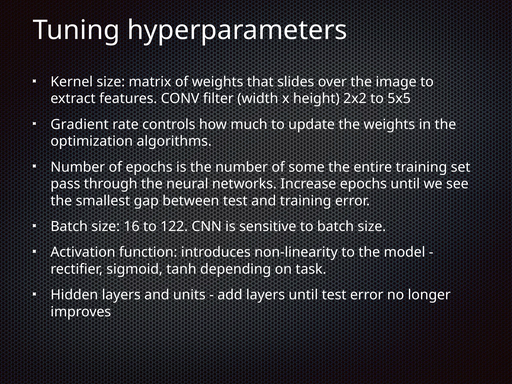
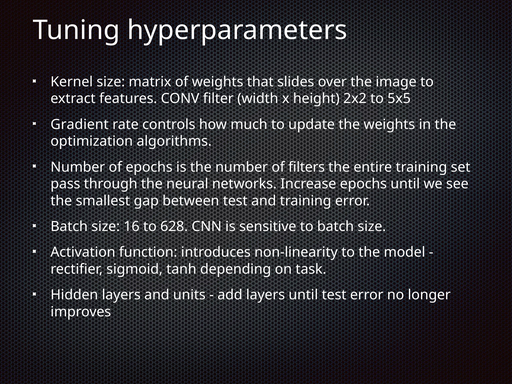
some: some -> filters (307, 167)
122: 122 -> 628 (174, 227)
